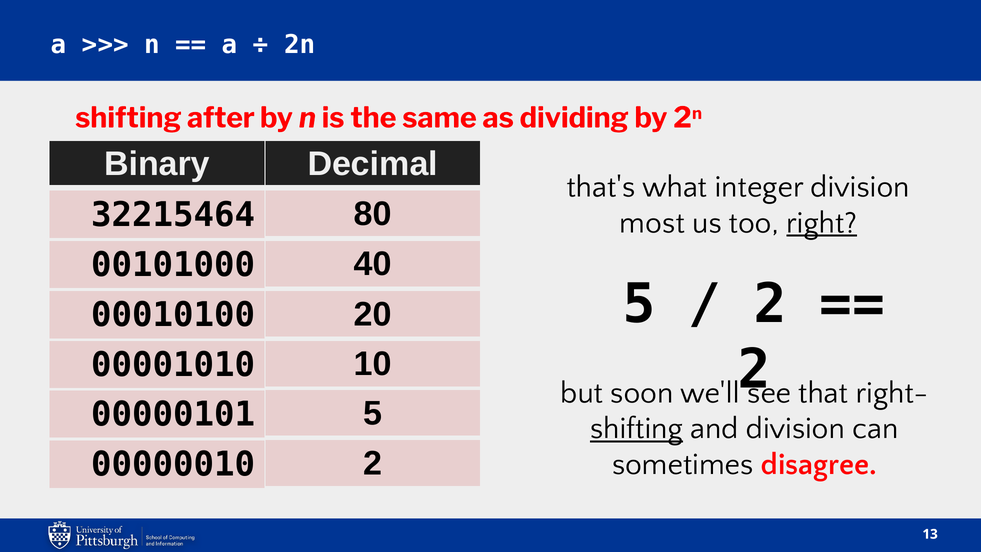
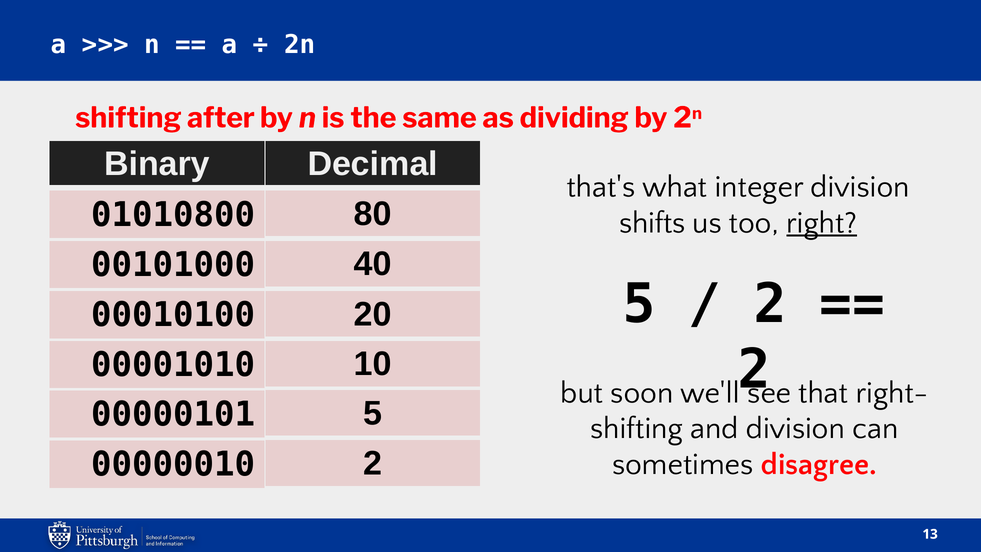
32215464: 32215464 -> 01010800 (173, 215)
most: most -> shifts (652, 223)
shifting underline: present -> none (637, 428)
